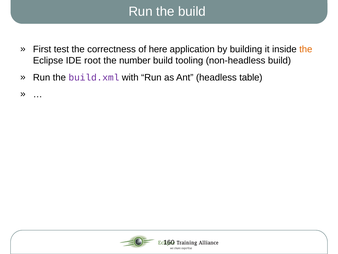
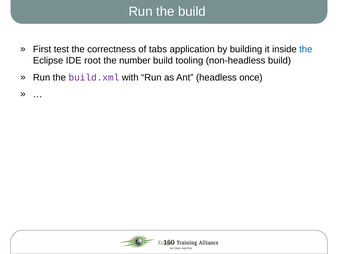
here: here -> tabs (158, 49)
the colour: orange -> blue (306, 49)
table: table -> once (251, 77)
